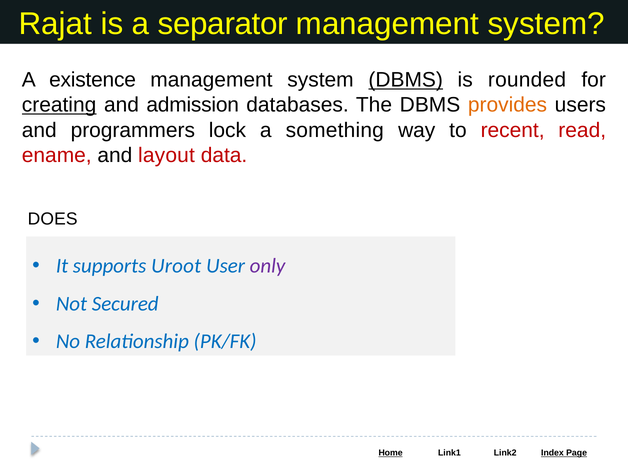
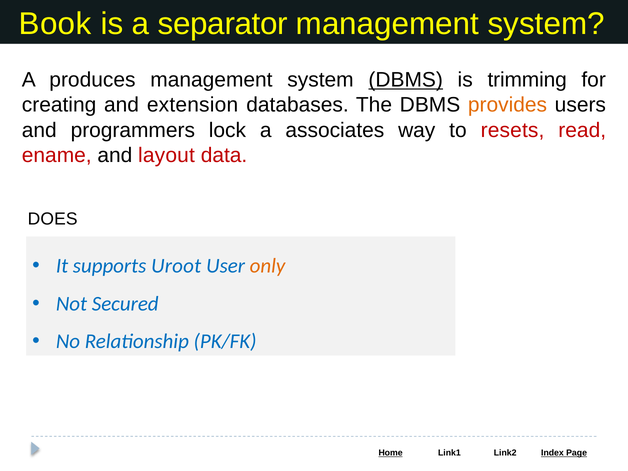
Rajat: Rajat -> Book (55, 24)
existence: existence -> produces (92, 80)
rounded: rounded -> trimming (527, 80)
creating underline: present -> none (59, 105)
admission: admission -> extension (193, 105)
something: something -> associates (335, 130)
recent: recent -> resets (513, 130)
only colour: purple -> orange (268, 266)
